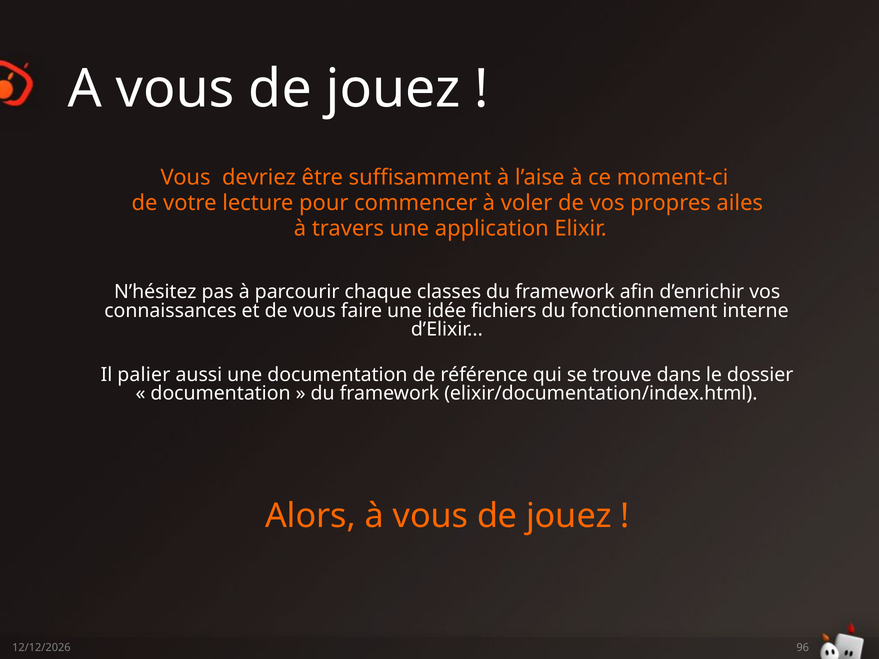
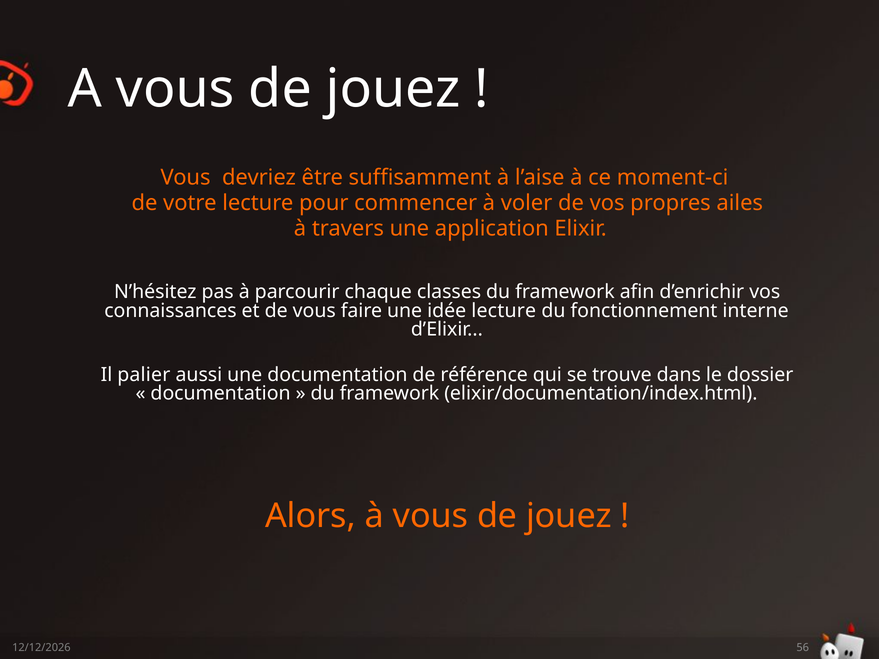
idée fichiers: fichiers -> lecture (504, 311)
96: 96 -> 56 (803, 648)
